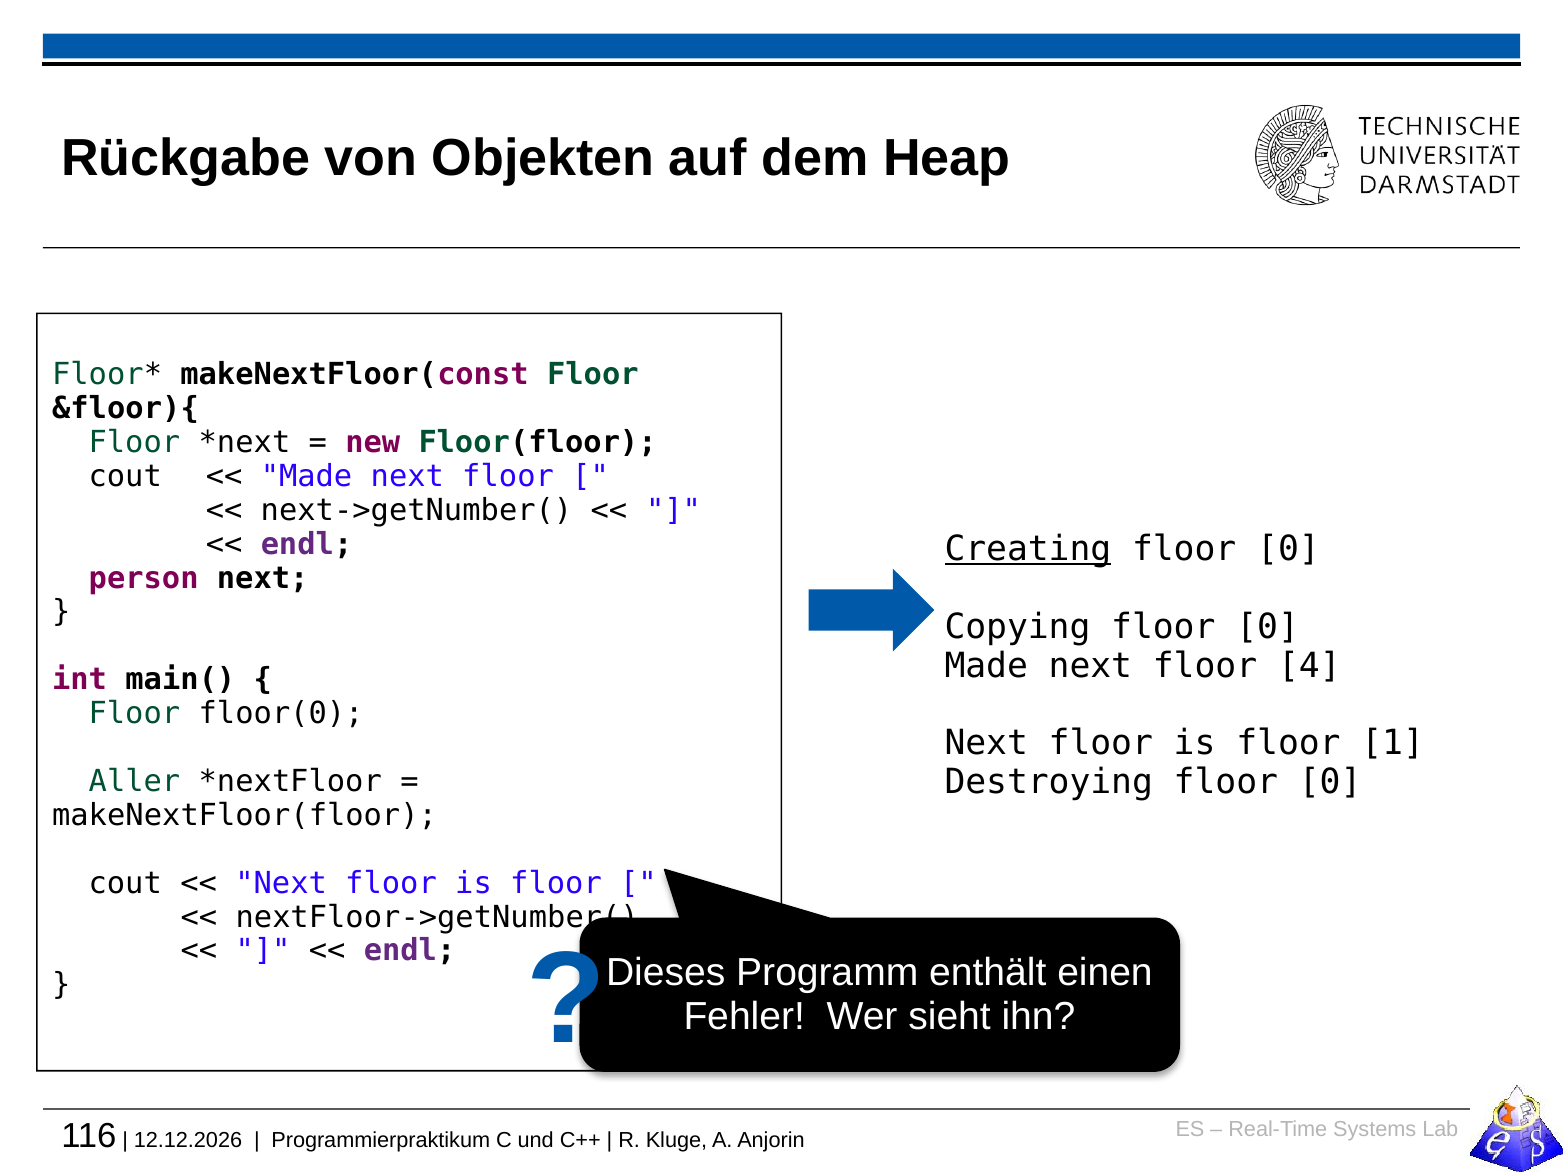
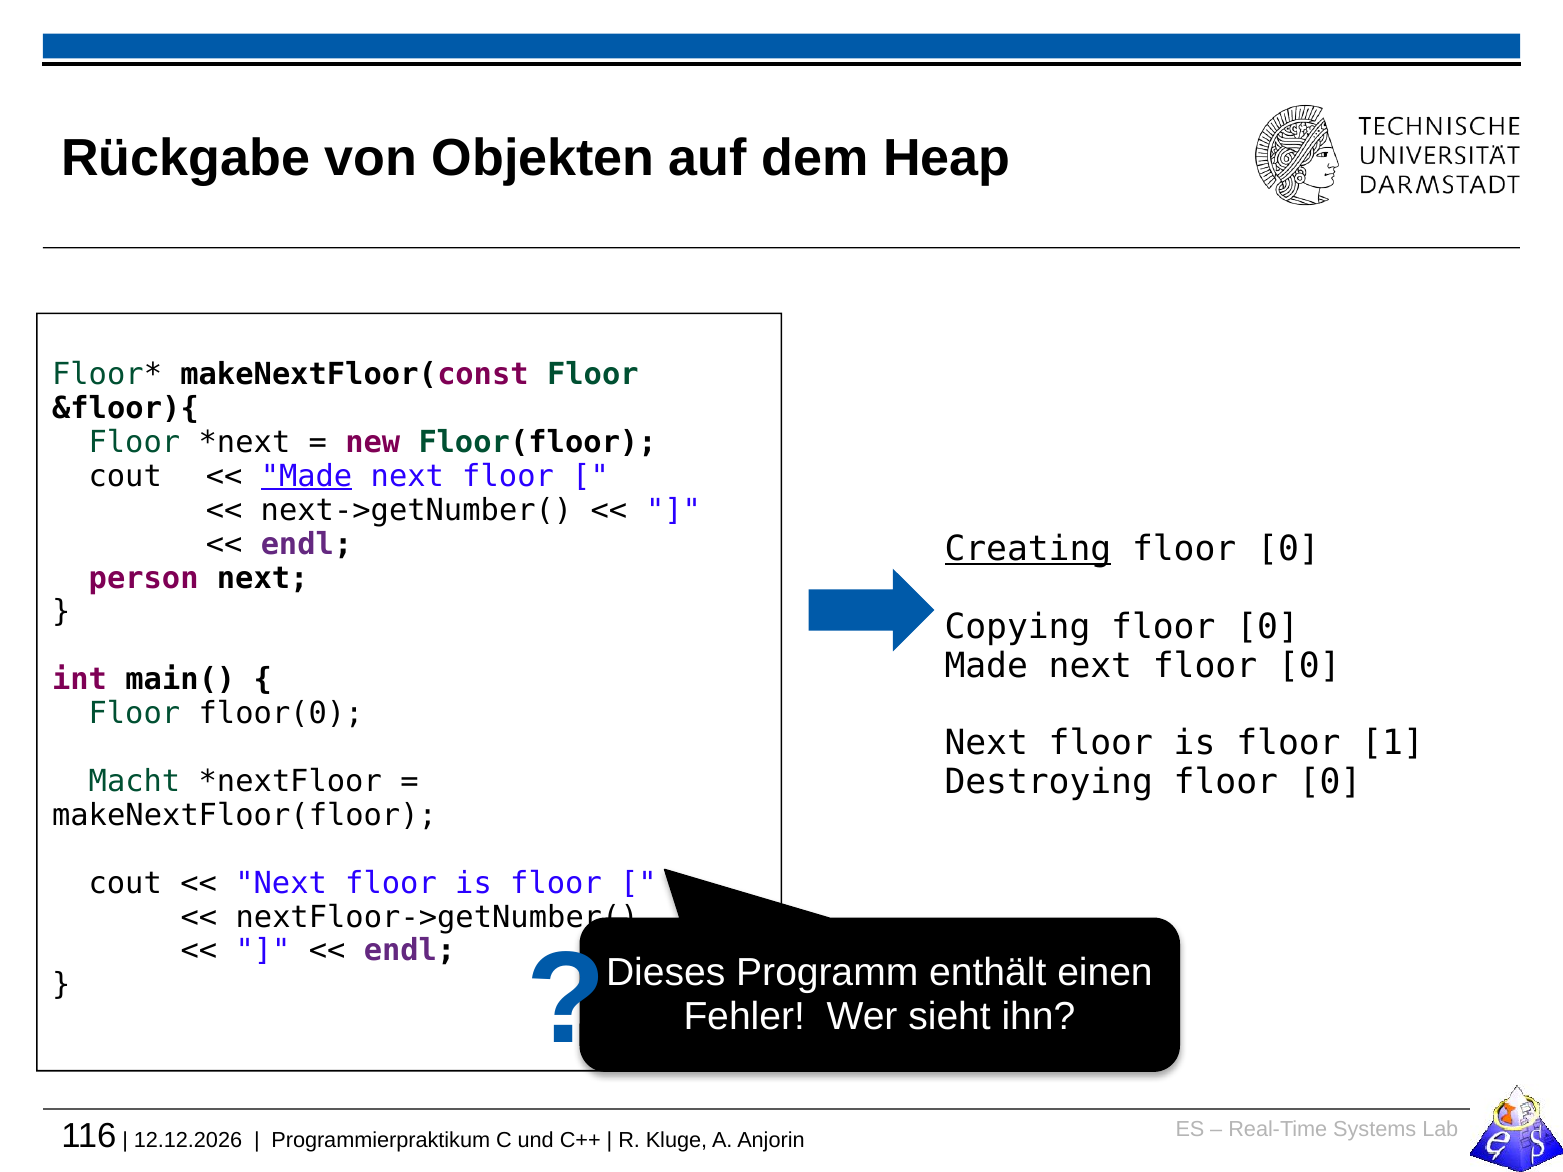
Made underline: none -> present (307, 476)
next floor 4: 4 -> 0 (1309, 666)
Aller: Aller -> Macht (134, 782)
